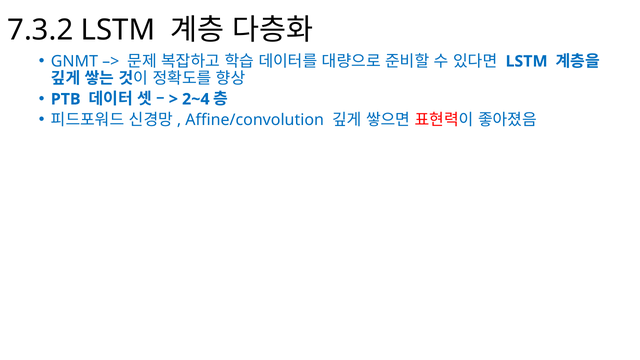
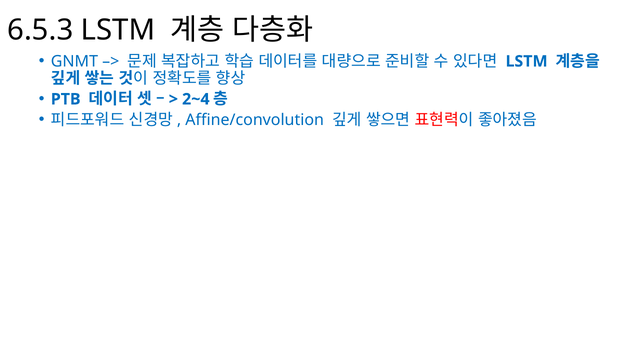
7.3.2: 7.3.2 -> 6.5.3 (40, 30)
